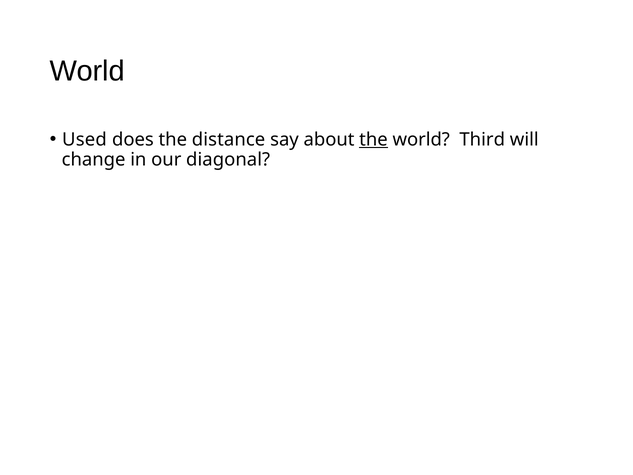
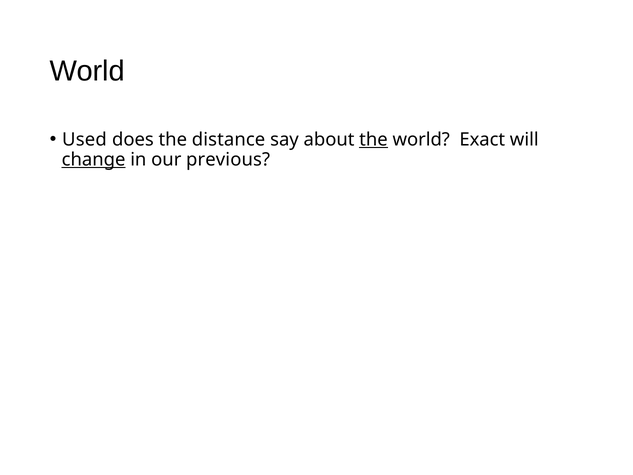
Third: Third -> Exact (482, 139)
change underline: none -> present (94, 159)
diagonal: diagonal -> previous (228, 159)
